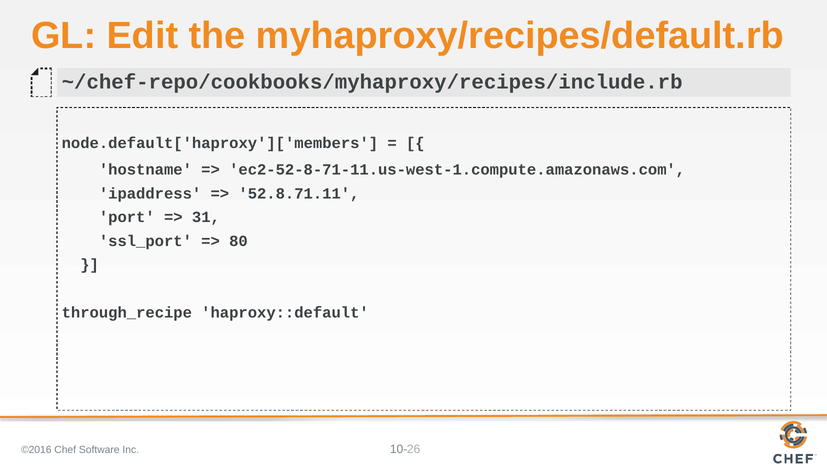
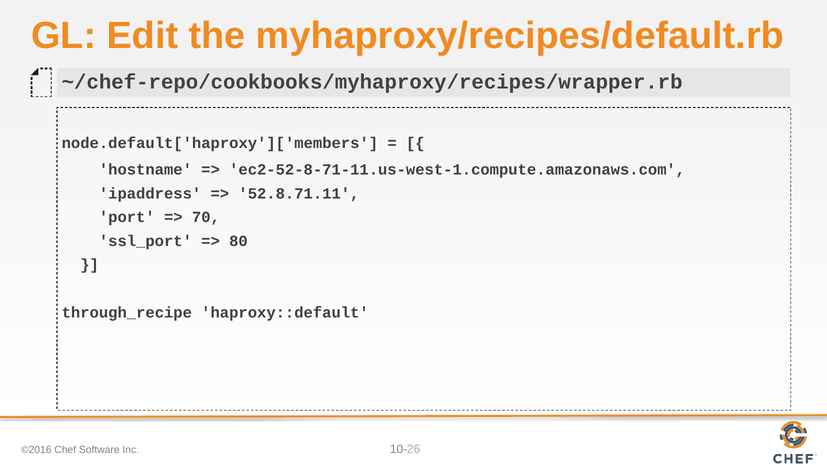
~/chef-repo/cookbooks/myhaproxy/recipes/include.rb: ~/chef-repo/cookbooks/myhaproxy/recipes/include.rb -> ~/chef-repo/cookbooks/myhaproxy/recipes/wrapper.rb (372, 82)
31: 31 -> 70 (206, 217)
